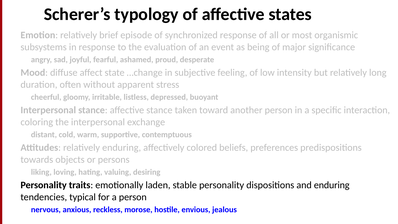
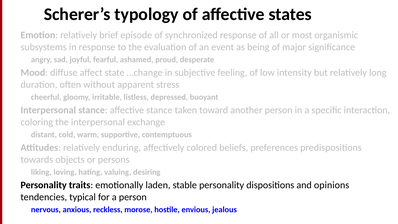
and enduring: enduring -> opinions (332, 185)
